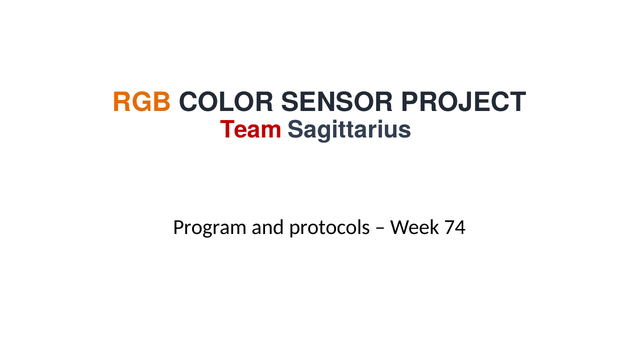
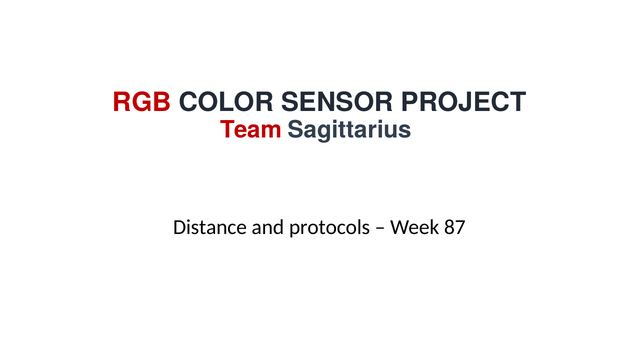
RGB colour: orange -> red (142, 103)
Program: Program -> Distance (210, 228)
74: 74 -> 87 (455, 228)
